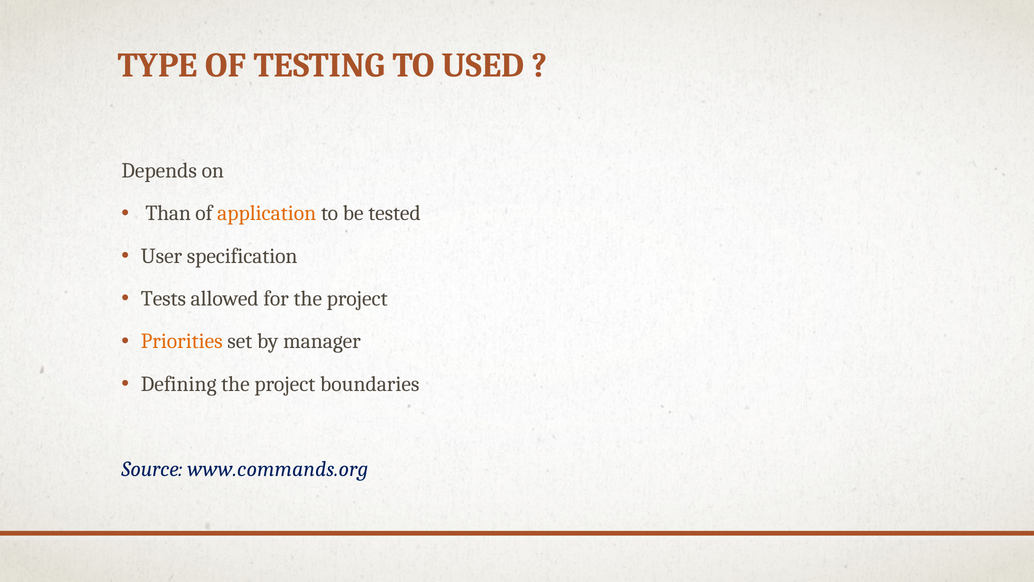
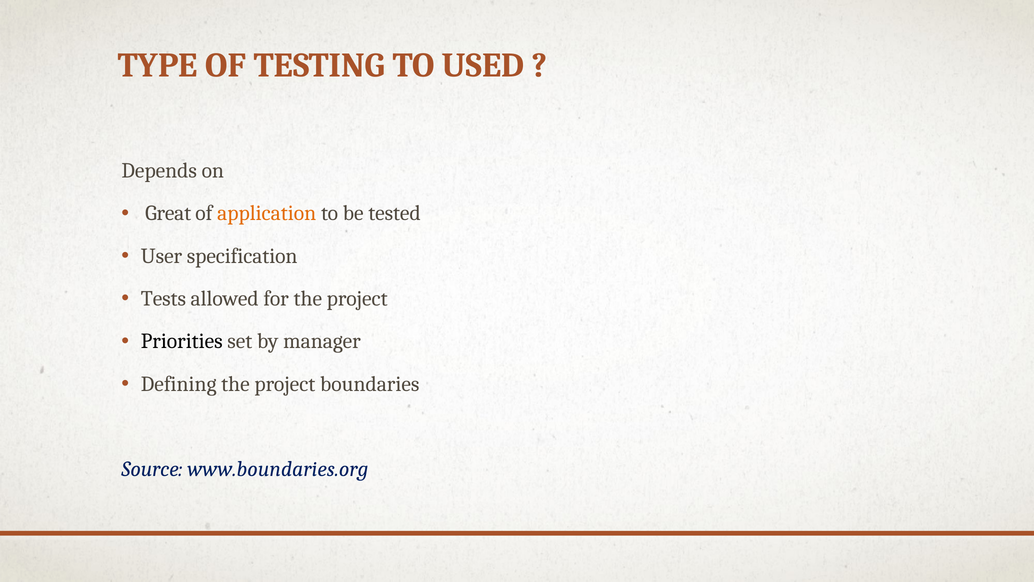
Than: Than -> Great (168, 213)
Priorities colour: orange -> black (182, 341)
www.commands.org: www.commands.org -> www.boundaries.org (278, 469)
